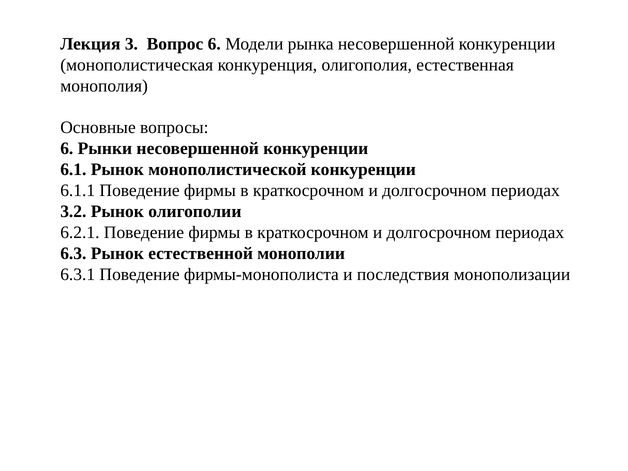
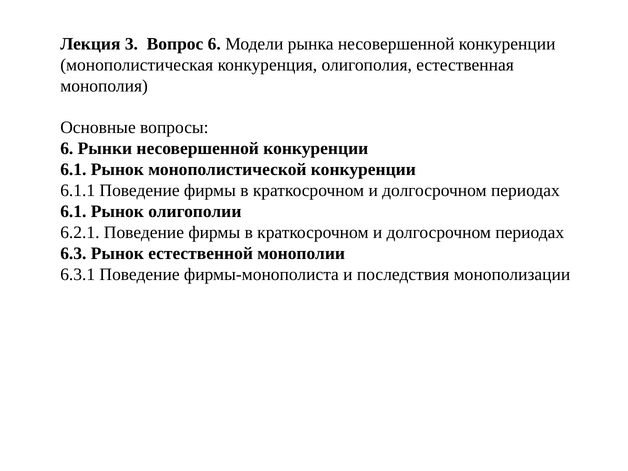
3.2: 3.2 -> 6.1 (73, 211)
